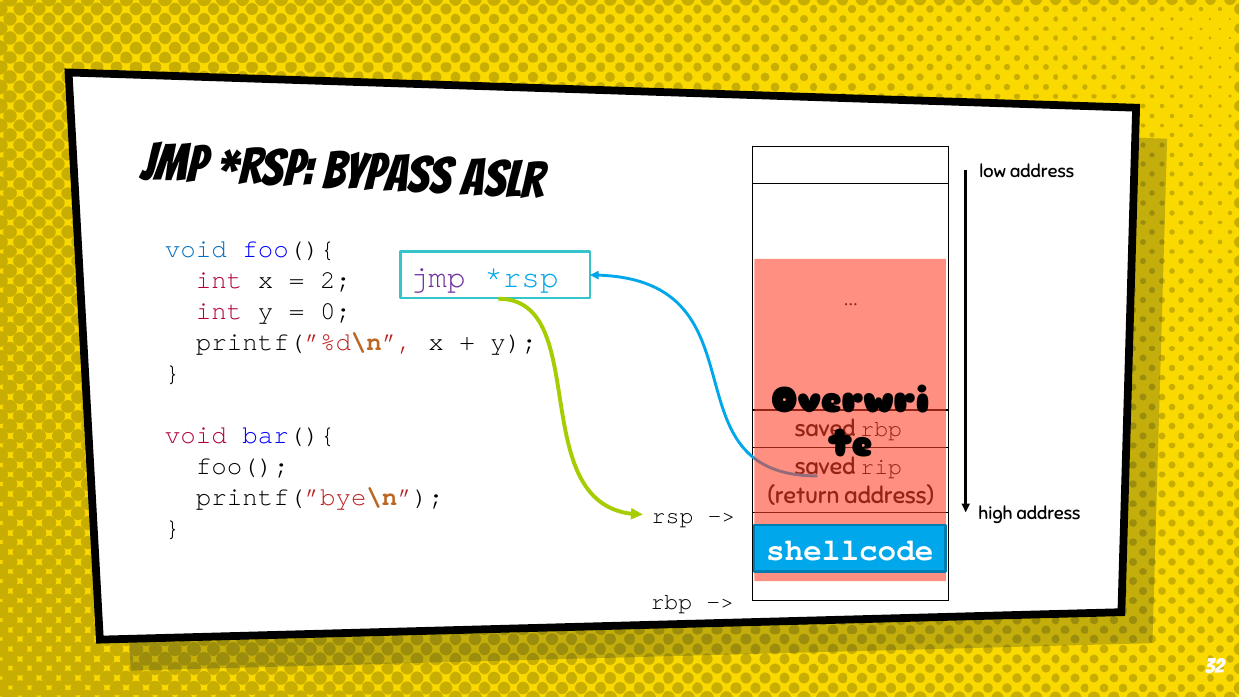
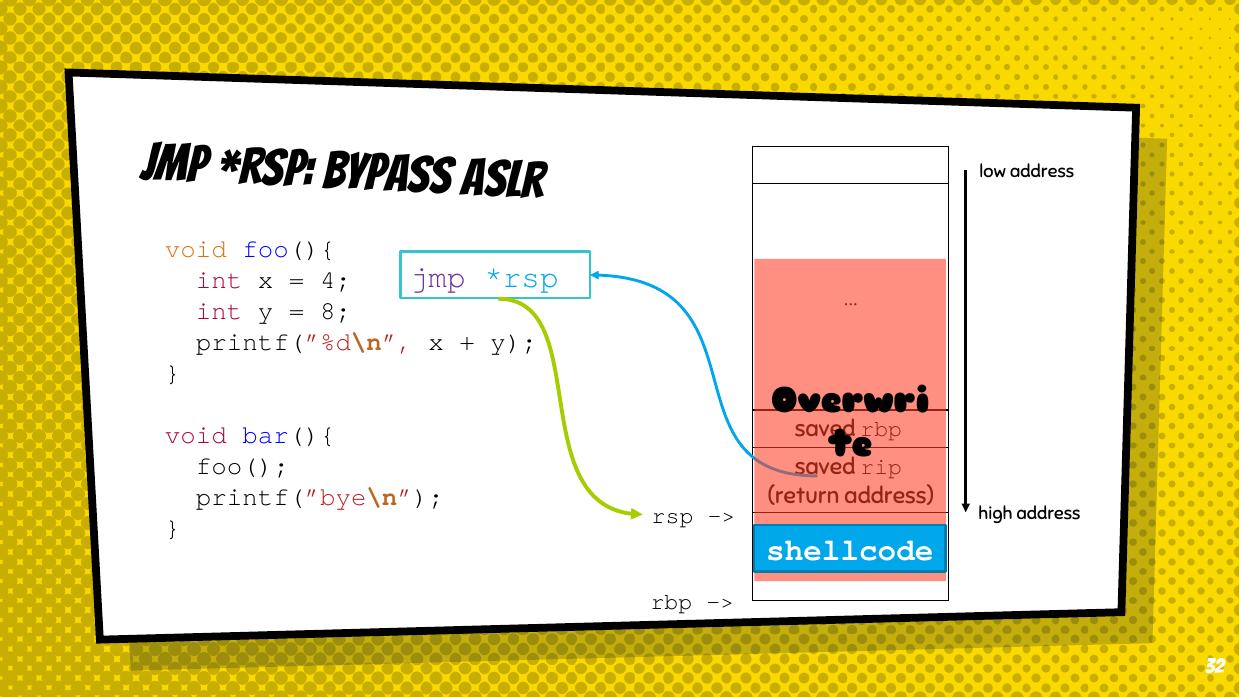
void colour: blue -> orange (196, 249)
2: 2 -> 4 (336, 280)
0: 0 -> 8 (336, 311)
